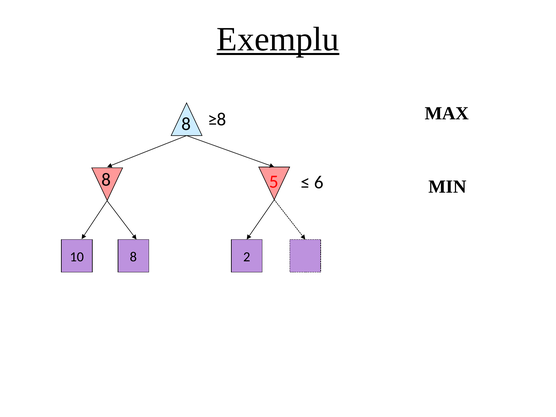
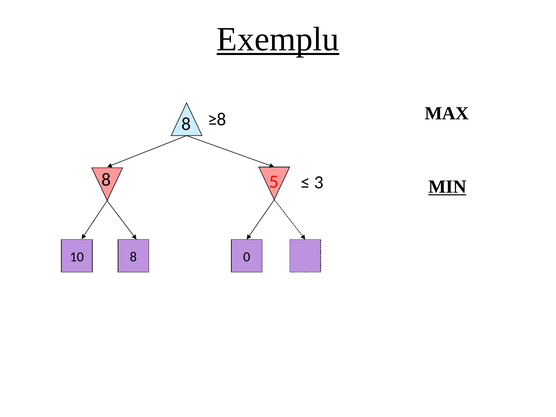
6: 6 -> 3 (319, 182)
MIN underline: none -> present (447, 187)
2: 2 -> 0 (247, 257)
